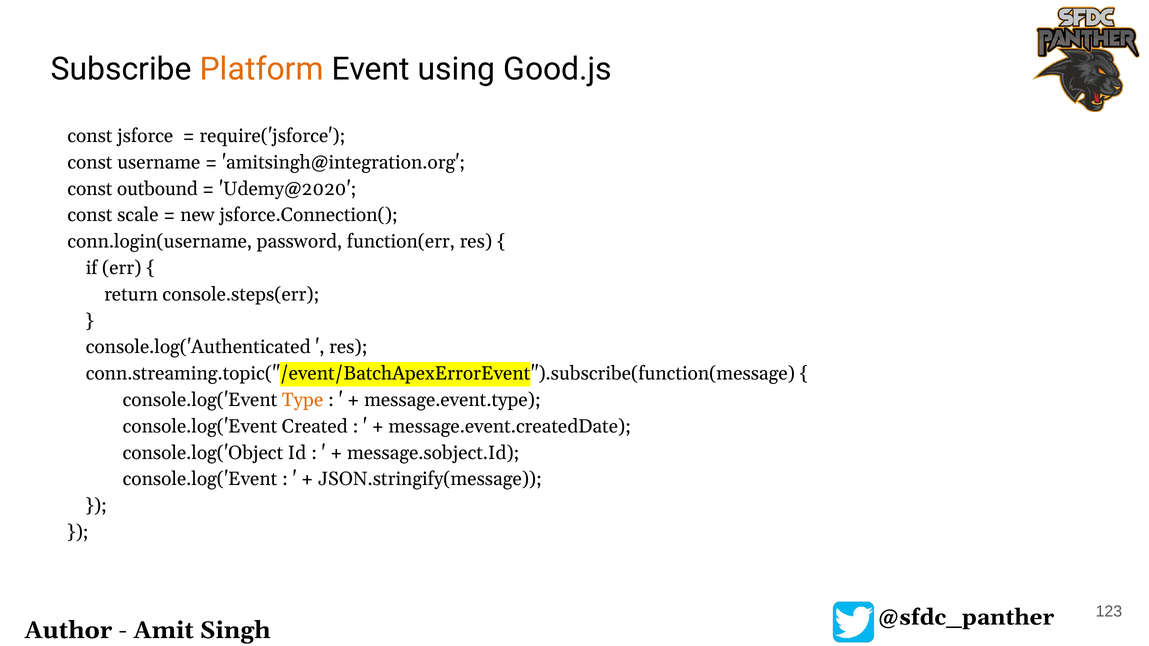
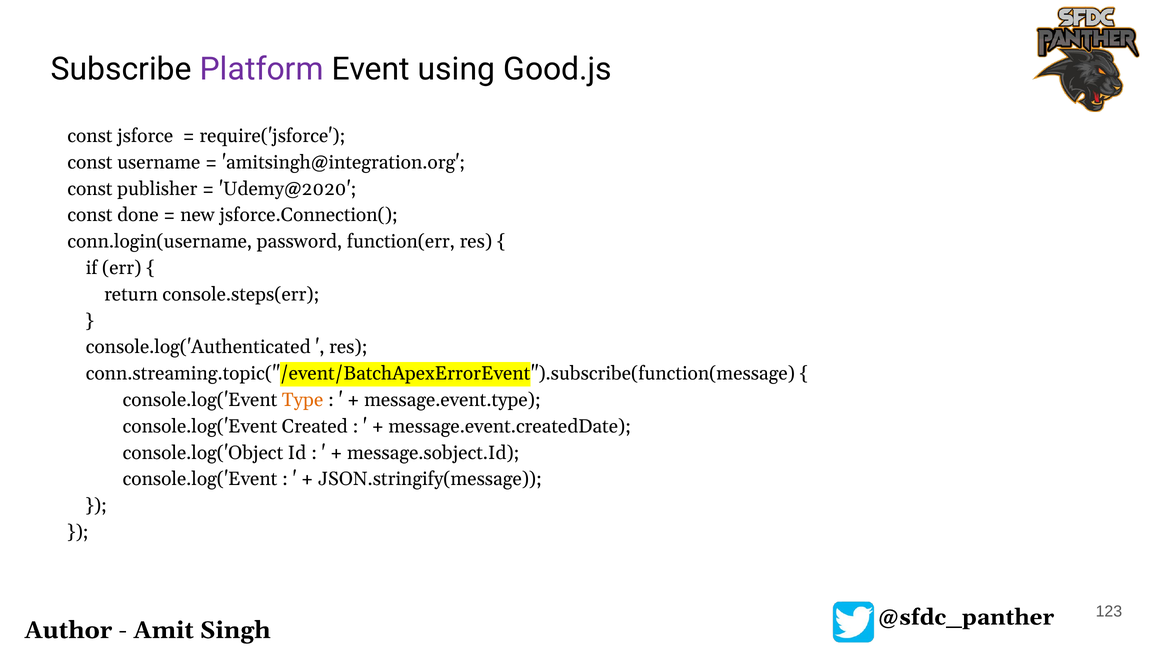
Platform colour: orange -> purple (262, 69)
outbound: outbound -> publisher (157, 189)
scale: scale -> done (138, 215)
